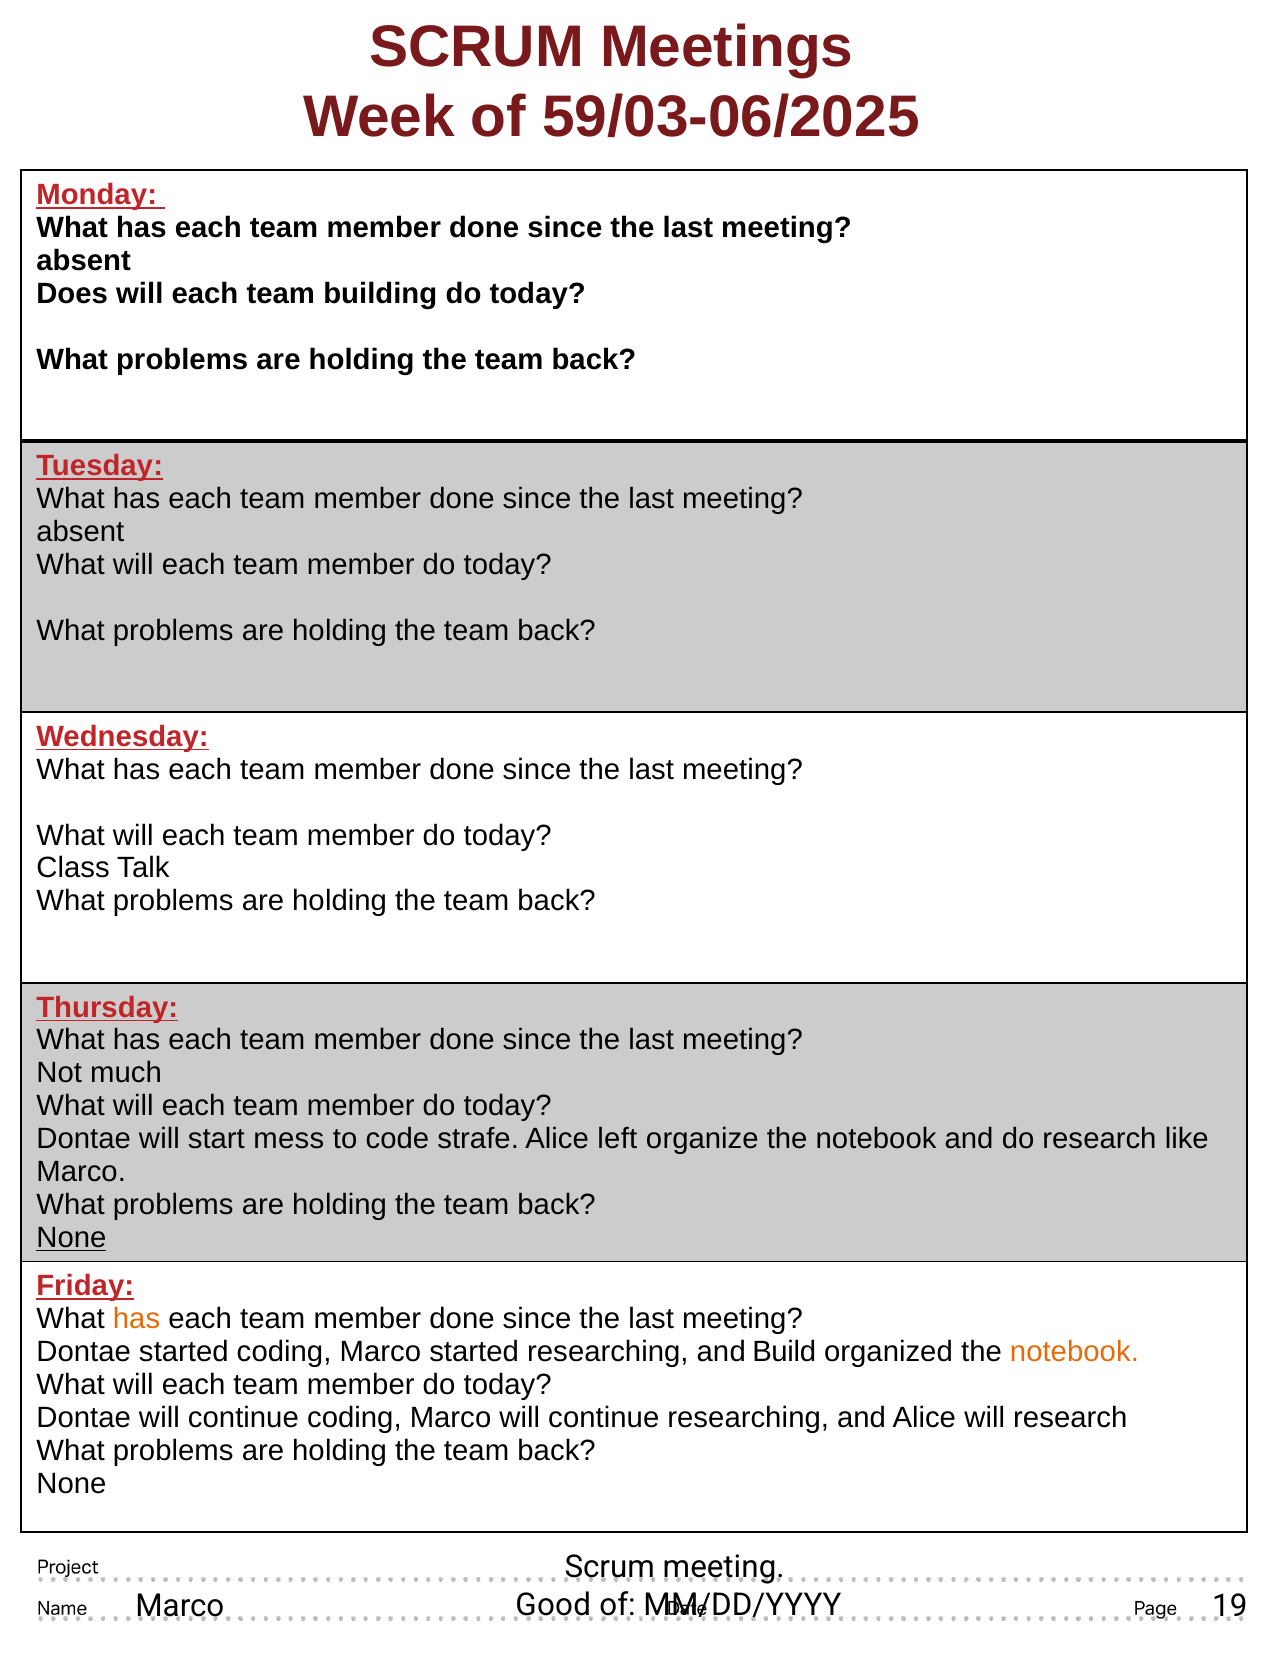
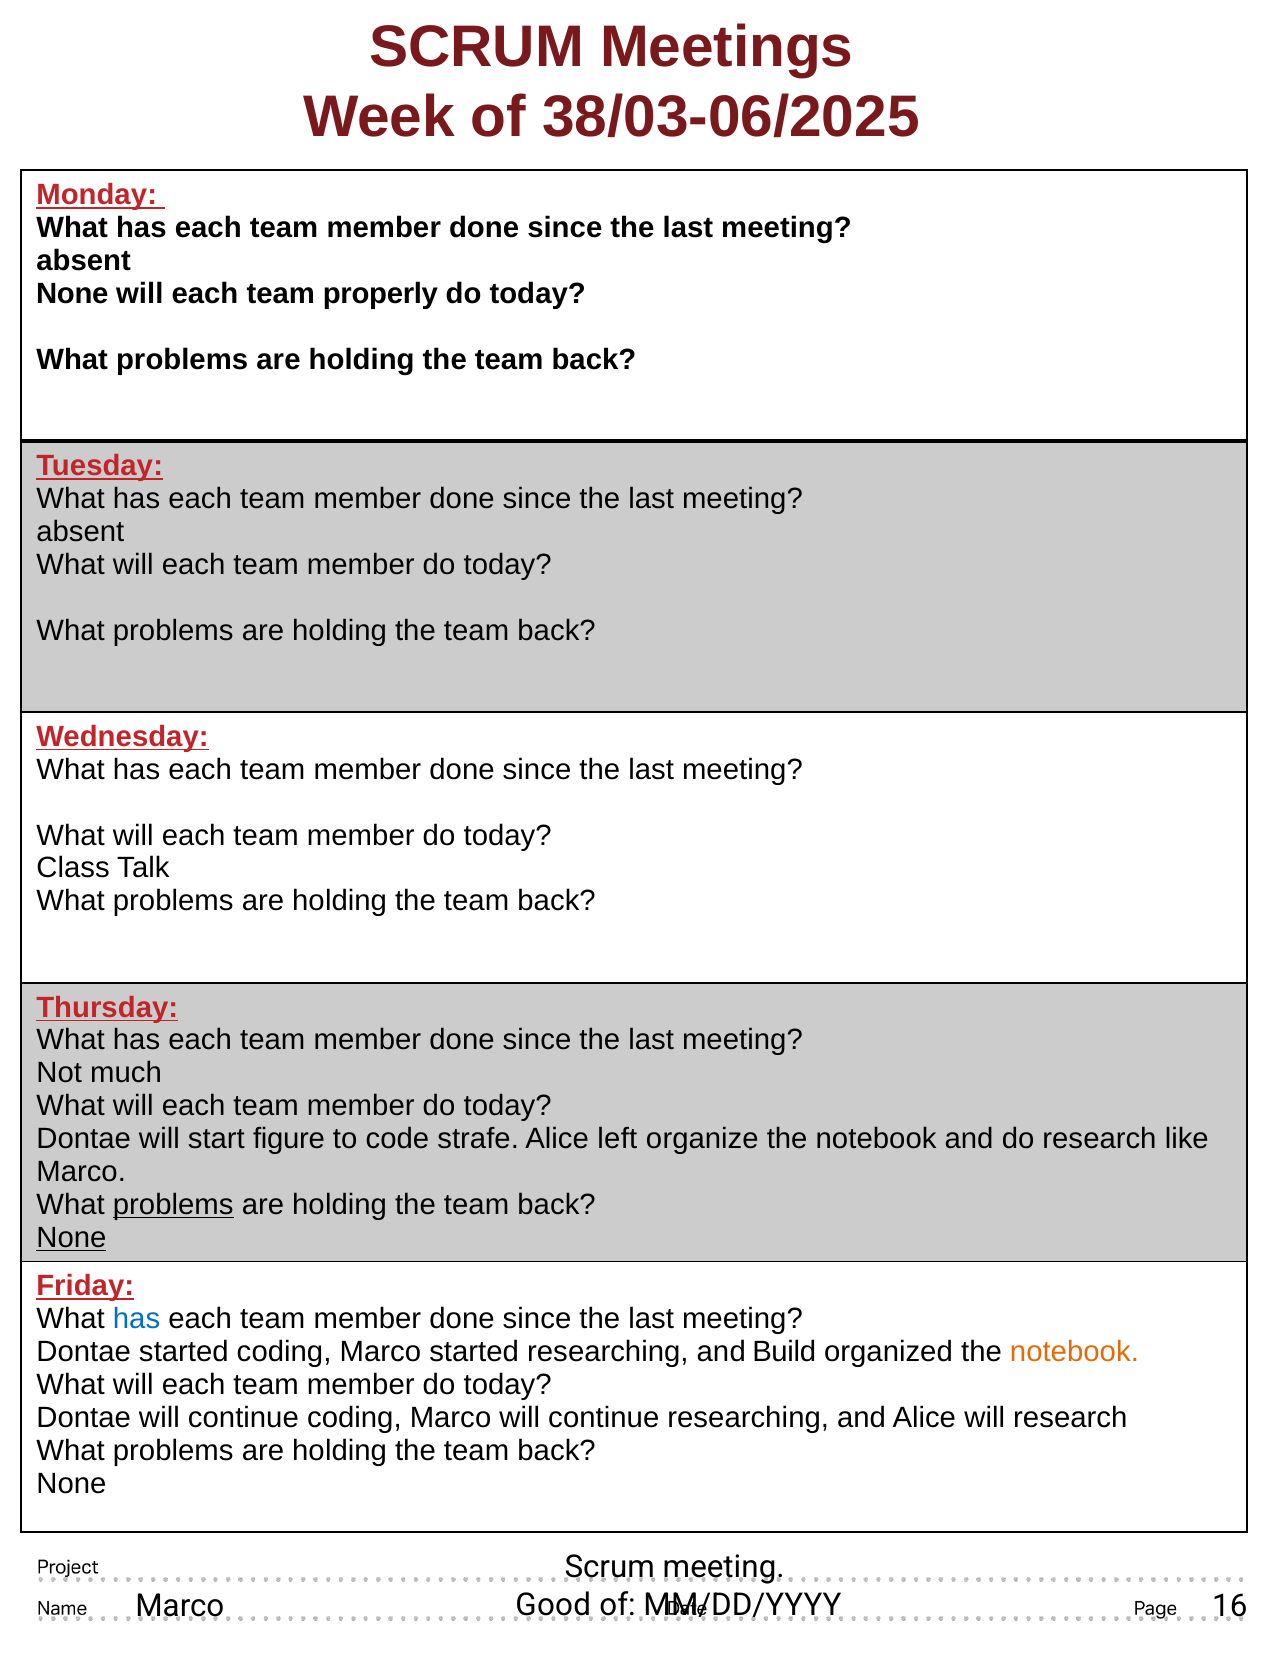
59/03-06/2025: 59/03-06/2025 -> 38/03-06/2025 (731, 117)
Does: Does -> None (72, 294)
building: building -> properly (380, 294)
mess: mess -> figure (289, 1139)
problems underline: none -> present (173, 1205)
has colour: orange -> blue (137, 1319)
19: 19 -> 16 (1230, 1606)
